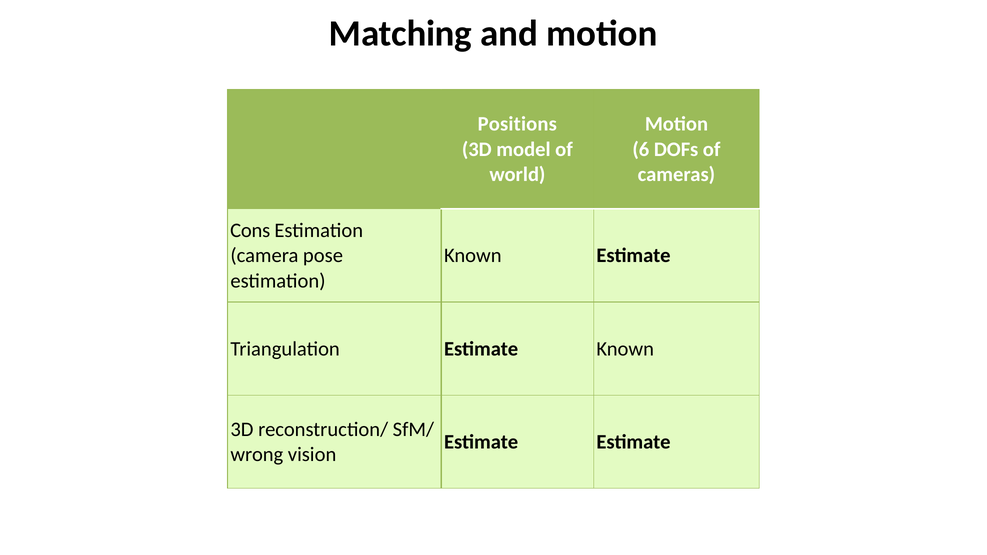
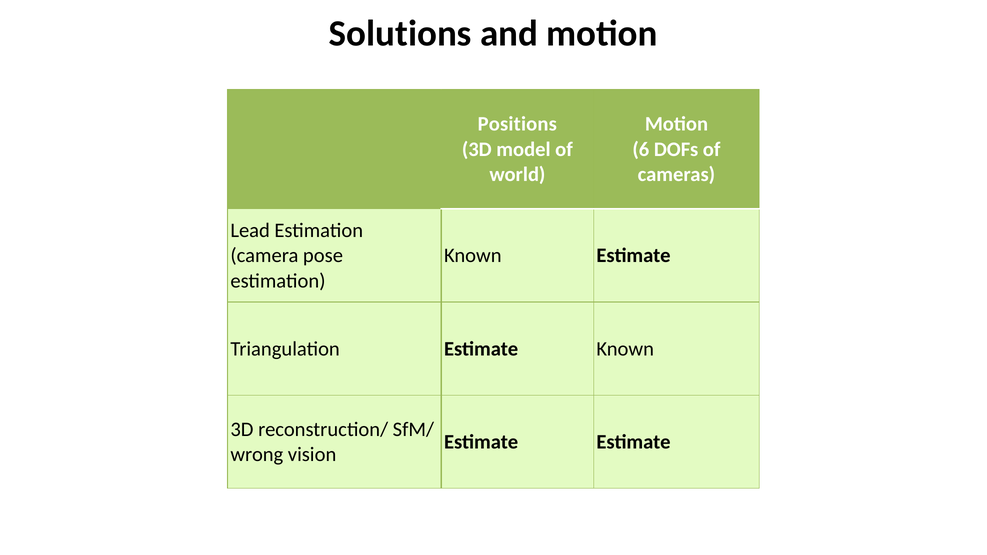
Matching: Matching -> Solutions (400, 33)
Cons: Cons -> Lead (250, 230)
